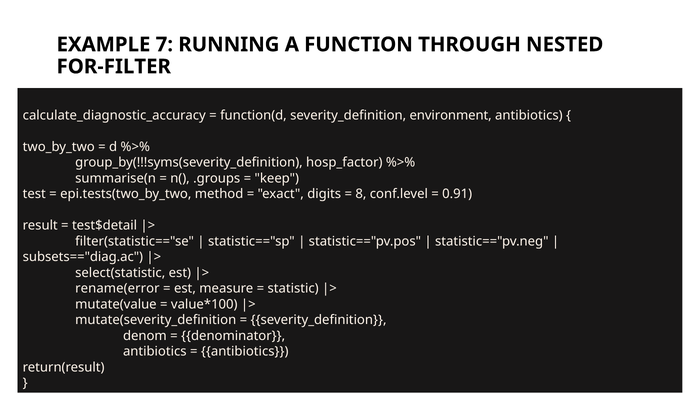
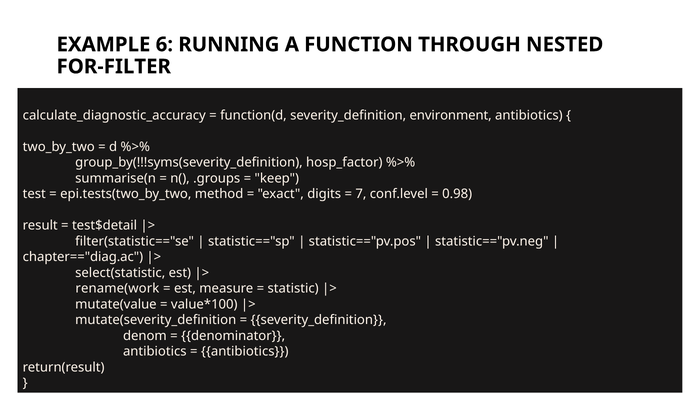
7: 7 -> 6 (164, 44)
8: 8 -> 7 (361, 194)
0.91: 0.91 -> 0.98 (457, 194)
subsets=="diag.ac: subsets=="diag.ac -> chapter=="diag.ac (83, 257)
rename(error: rename(error -> rename(work (117, 288)
